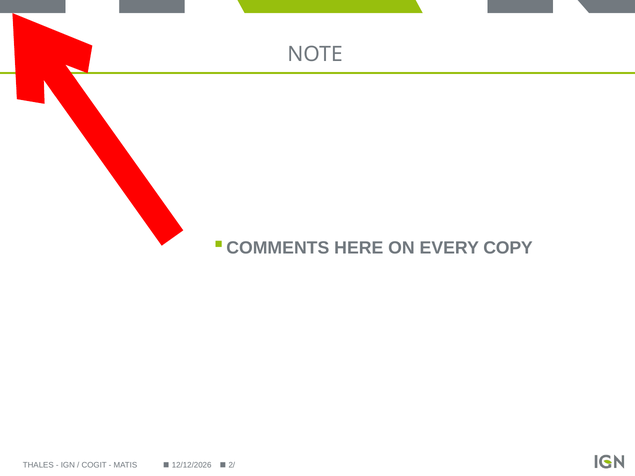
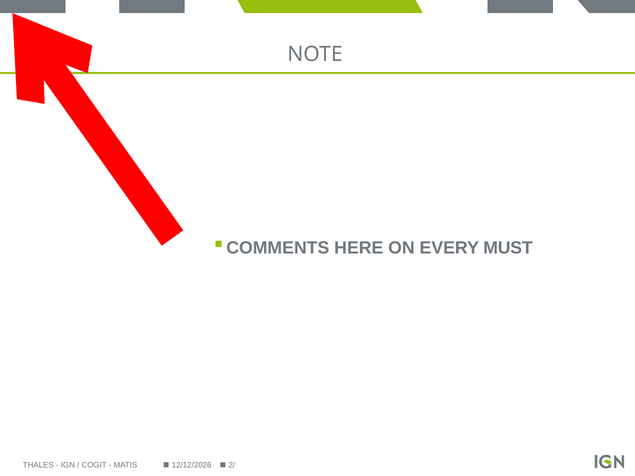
COPY: COPY -> MUST (508, 248)
